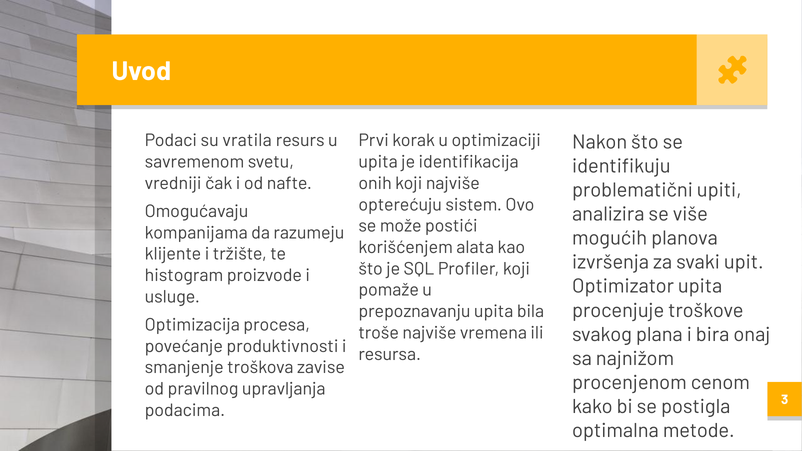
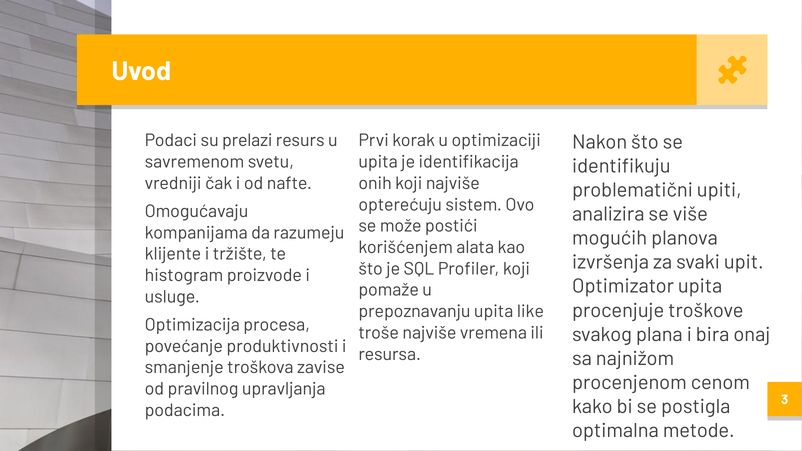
vratila: vratila -> prelazi (247, 141)
bila: bila -> like (530, 312)
